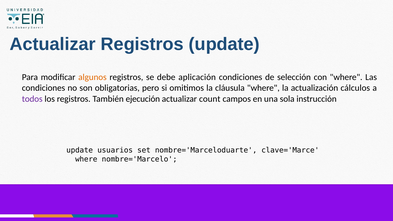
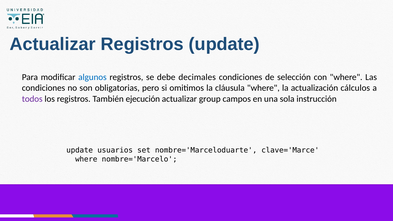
algunos colour: orange -> blue (92, 77)
aplicación: aplicación -> decimales (197, 77)
count: count -> group (210, 99)
